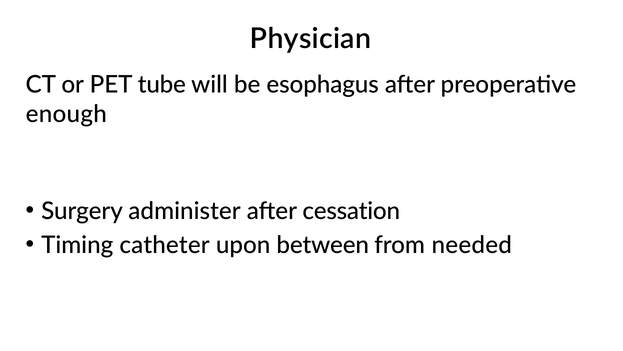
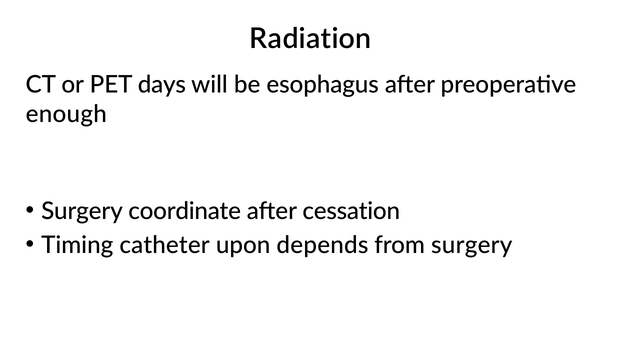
Physician: Physician -> Radiation (310, 39)
tube: tube -> days (162, 85)
administer: administer -> coordinate (185, 211)
between: between -> depends (322, 245)
from needed: needed -> surgery (472, 245)
